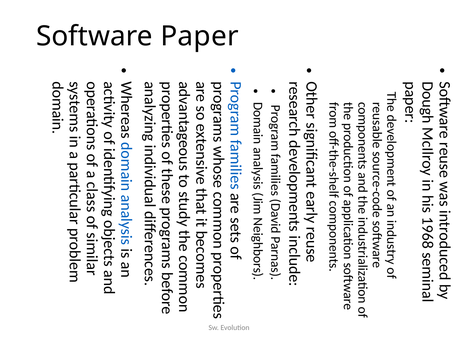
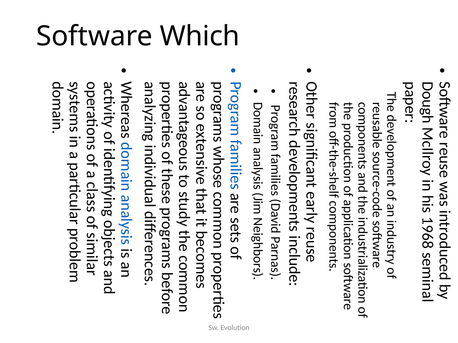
Paper: Paper -> Which (200, 36)
